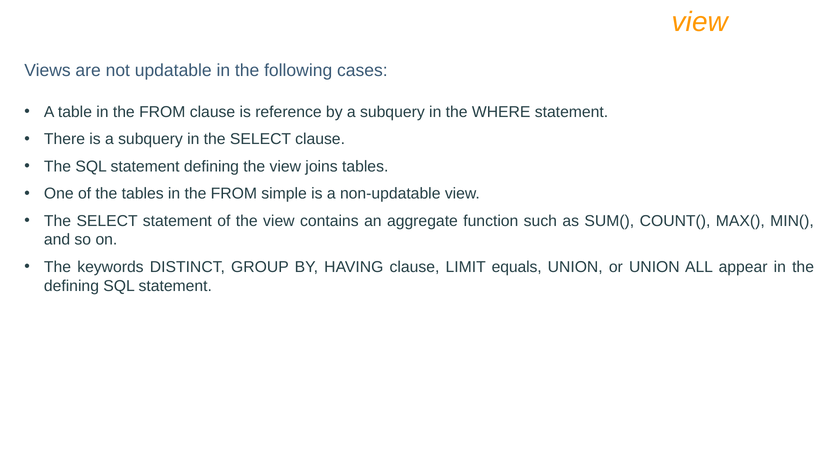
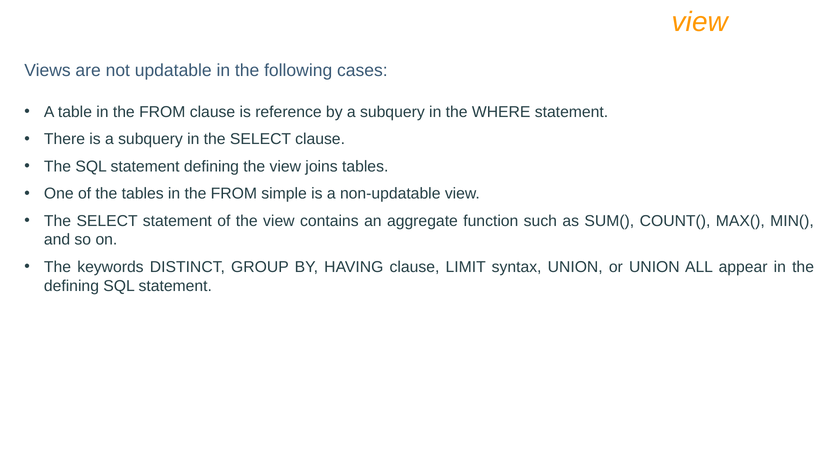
equals: equals -> syntax (517, 267)
